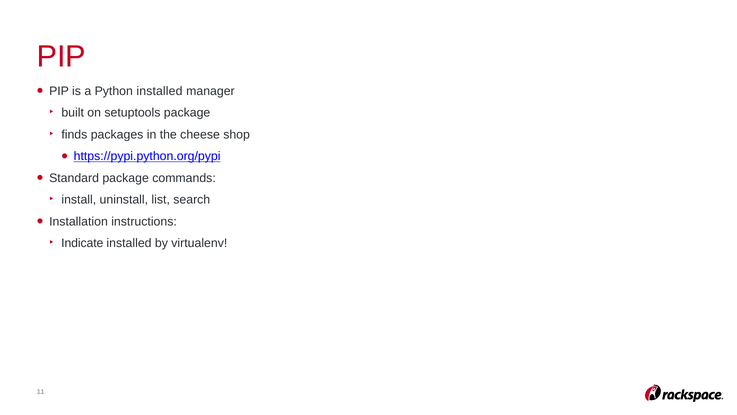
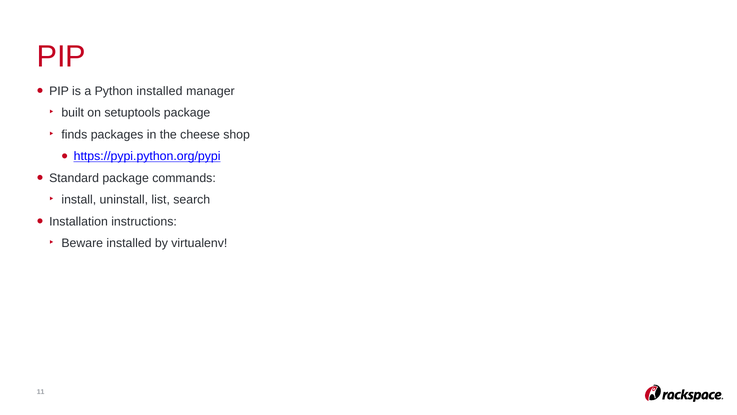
Indicate: Indicate -> Beware (82, 243)
